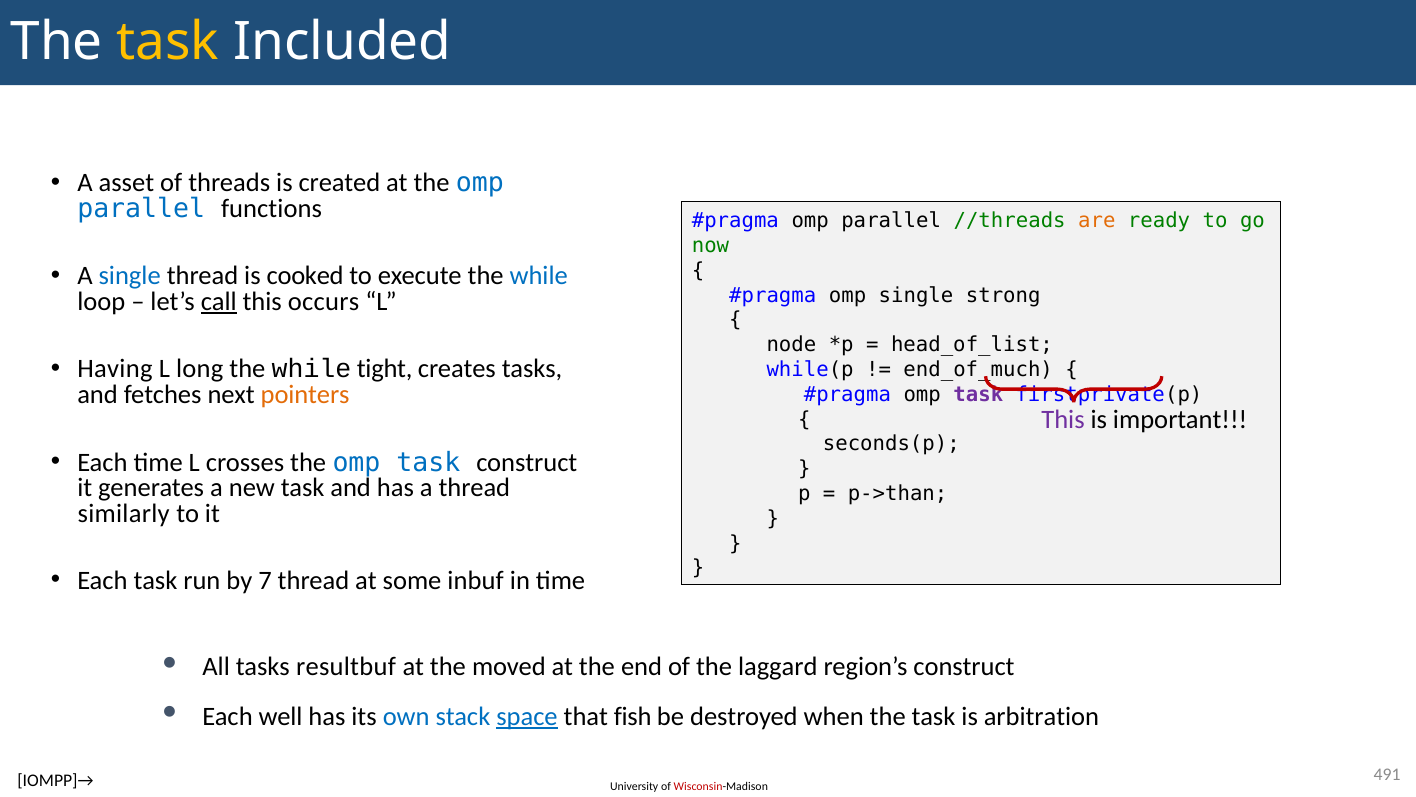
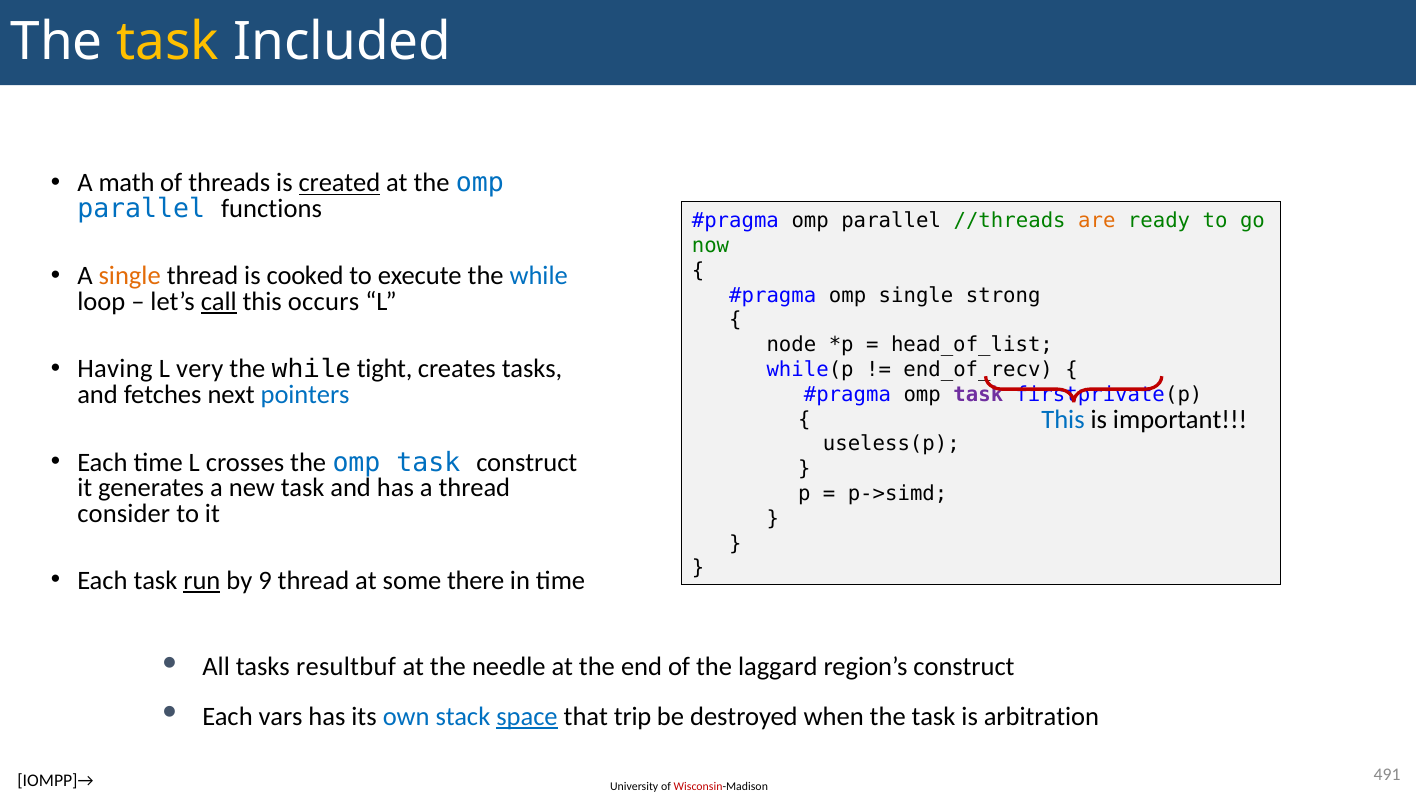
asset: asset -> math (127, 183)
created underline: none -> present (339, 183)
single colour: blue -> orange (130, 276)
long: long -> very (200, 369)
end_of_much: end_of_much -> end_of_recv (978, 369)
pointers colour: orange -> blue (305, 395)
This colour: purple -> blue (1063, 419)
seconds(p: seconds(p -> useless(p (891, 444)
p->than: p->than -> p->simd (898, 493)
similarly: similarly -> consider (124, 513)
run underline: none -> present (202, 580)
7: 7 -> 9 (265, 580)
inbuf: inbuf -> there (476, 580)
moved: moved -> needle (509, 666)
well: well -> vars (281, 716)
fish: fish -> trip (633, 716)
